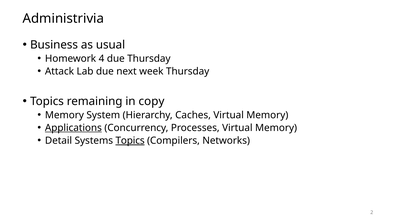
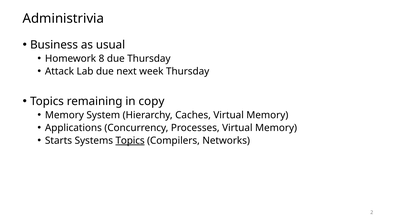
4: 4 -> 8 (101, 58)
Applications underline: present -> none (73, 128)
Detail: Detail -> Starts (59, 140)
